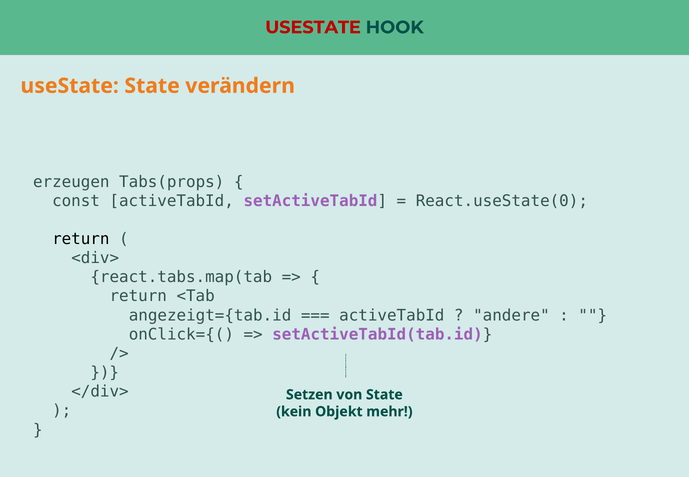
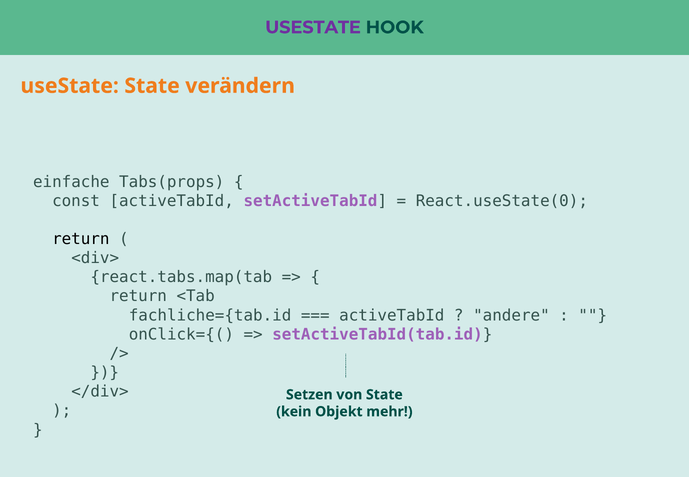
USESTATE colour: red -> purple (313, 27)
erzeugen: erzeugen -> einfache (71, 182)
angezeigt={tab.id: angezeigt={tab.id -> fachliche={tab.id (210, 315)
